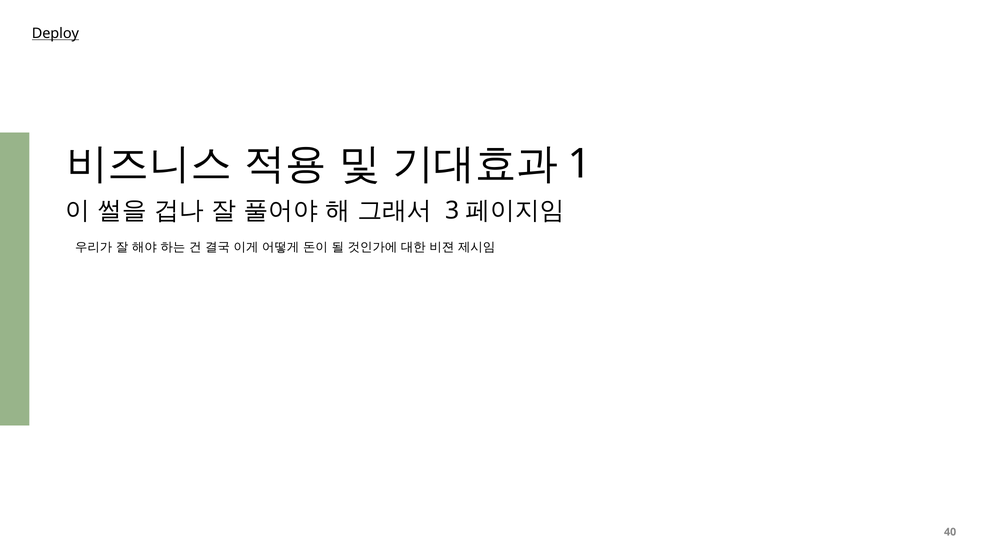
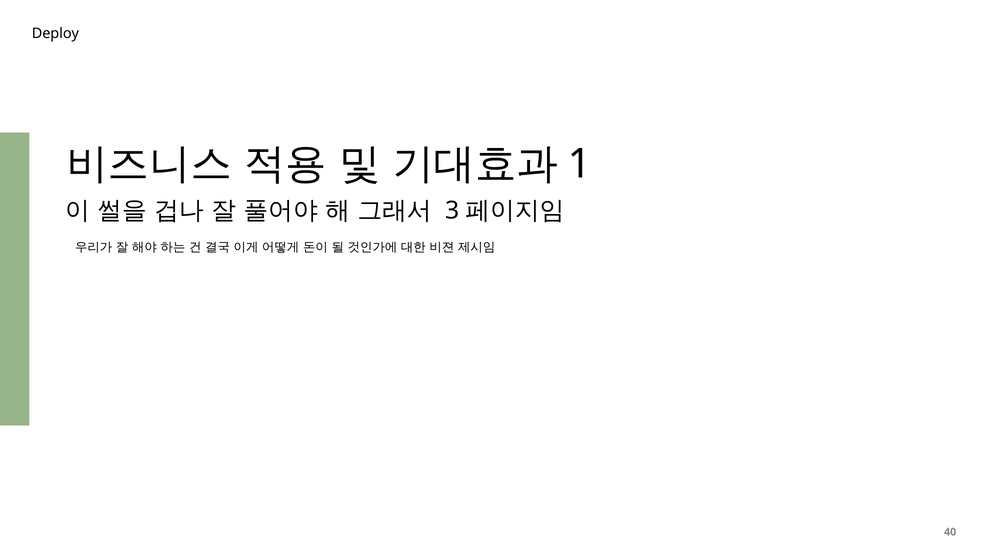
Deploy underline: present -> none (55, 34)
